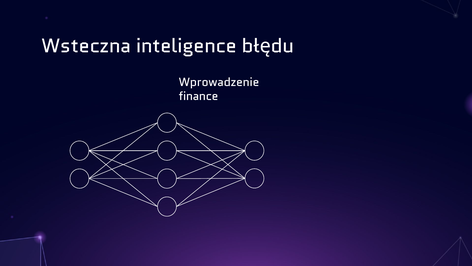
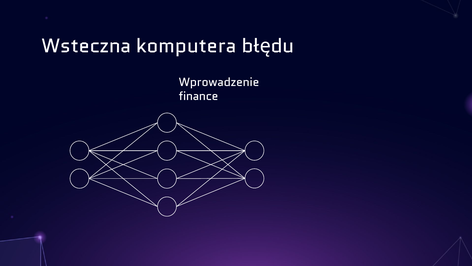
inteligence: inteligence -> komputera (186, 46)
